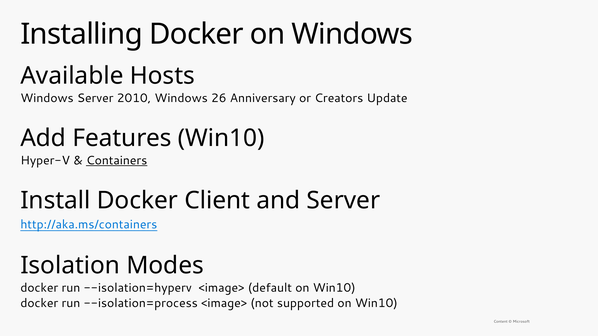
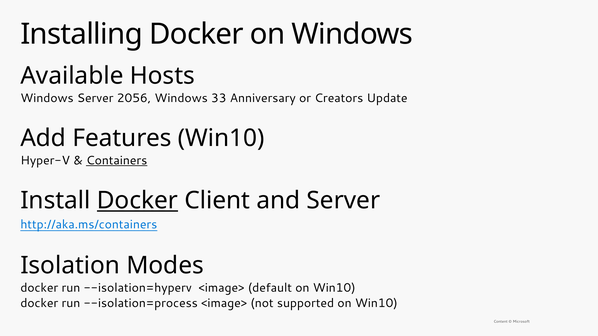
2010: 2010 -> 2056 (134, 98)
26: 26 -> 33 (219, 98)
Docker underline: none -> present (137, 201)
